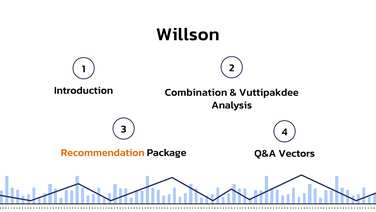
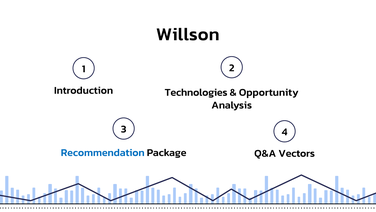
Combination: Combination -> Technologies (196, 92)
Vuttipakdee: Vuttipakdee -> Opportunity (269, 92)
Recommendation colour: orange -> blue (103, 152)
